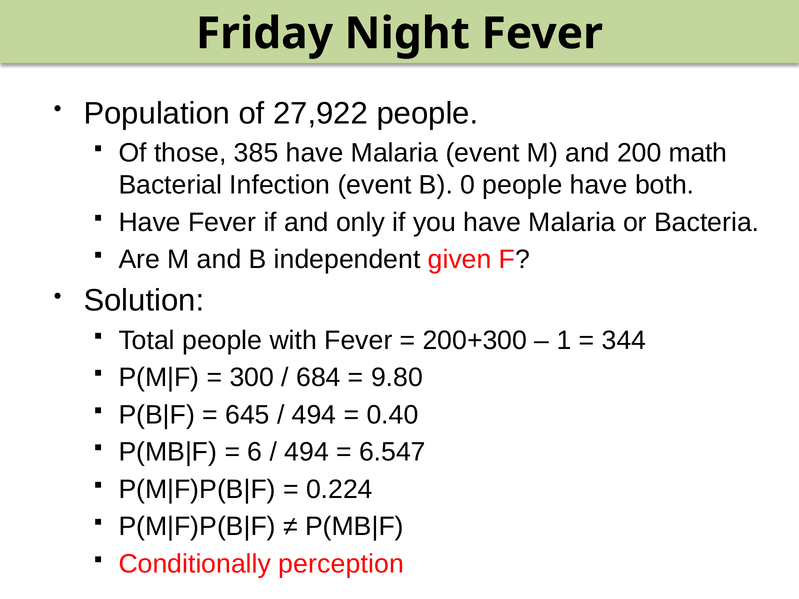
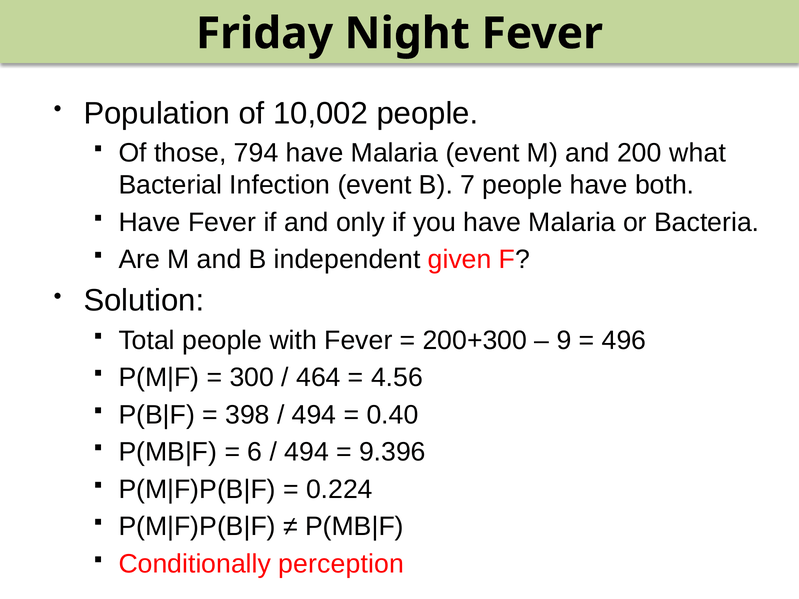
27,922: 27,922 -> 10,002 (321, 113)
385: 385 -> 794 (256, 153)
math: math -> what (698, 153)
0: 0 -> 7 (468, 185)
1: 1 -> 9 (564, 340)
344: 344 -> 496 (624, 340)
684: 684 -> 464 (318, 378)
9.80: 9.80 -> 4.56 (397, 378)
645: 645 -> 398 (247, 415)
6.547: 6.547 -> 9.396 (392, 452)
